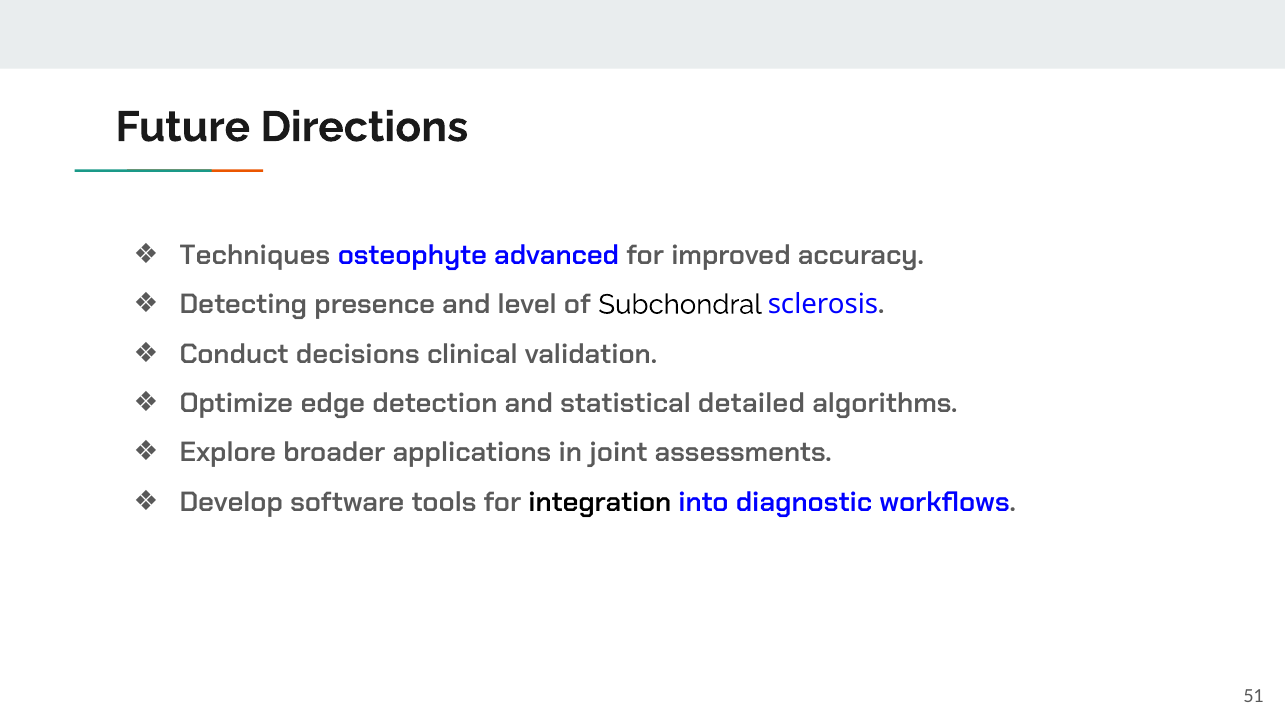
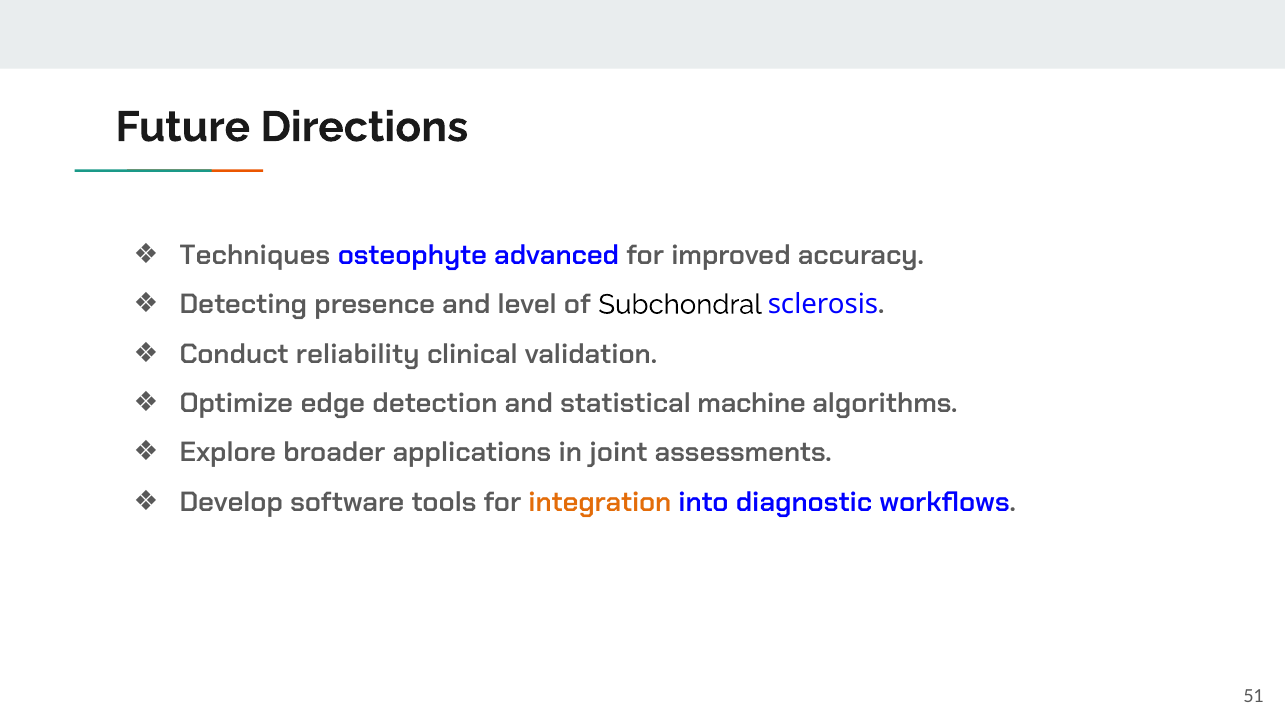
decisions: decisions -> reliability (358, 354)
detailed: detailed -> machine (752, 403)
integration colour: black -> orange (600, 502)
